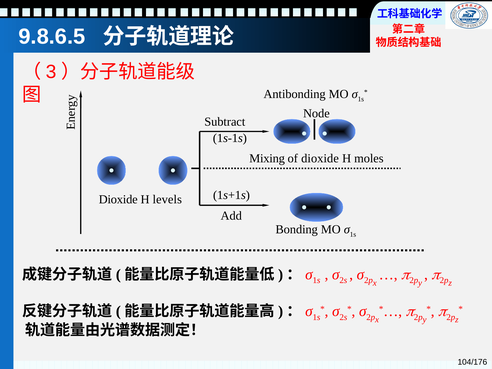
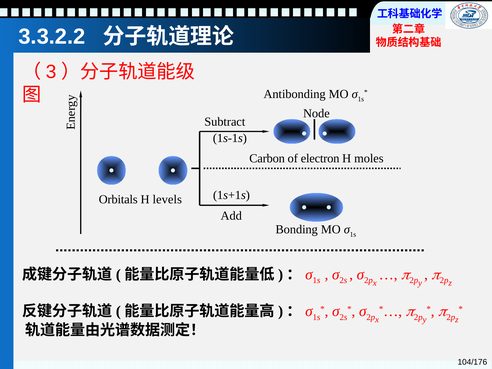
9.8.6.5: 9.8.6.5 -> 3.3.2.2 (52, 37)
Mixing: Mixing -> Carbon (267, 159)
of dioxide: dioxide -> electron (320, 159)
Dioxide: Dioxide -> Orbitals (118, 200)
